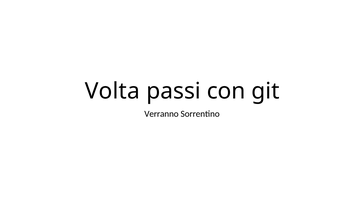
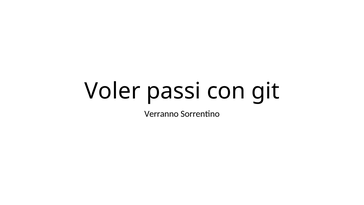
Volta: Volta -> Voler (112, 91)
